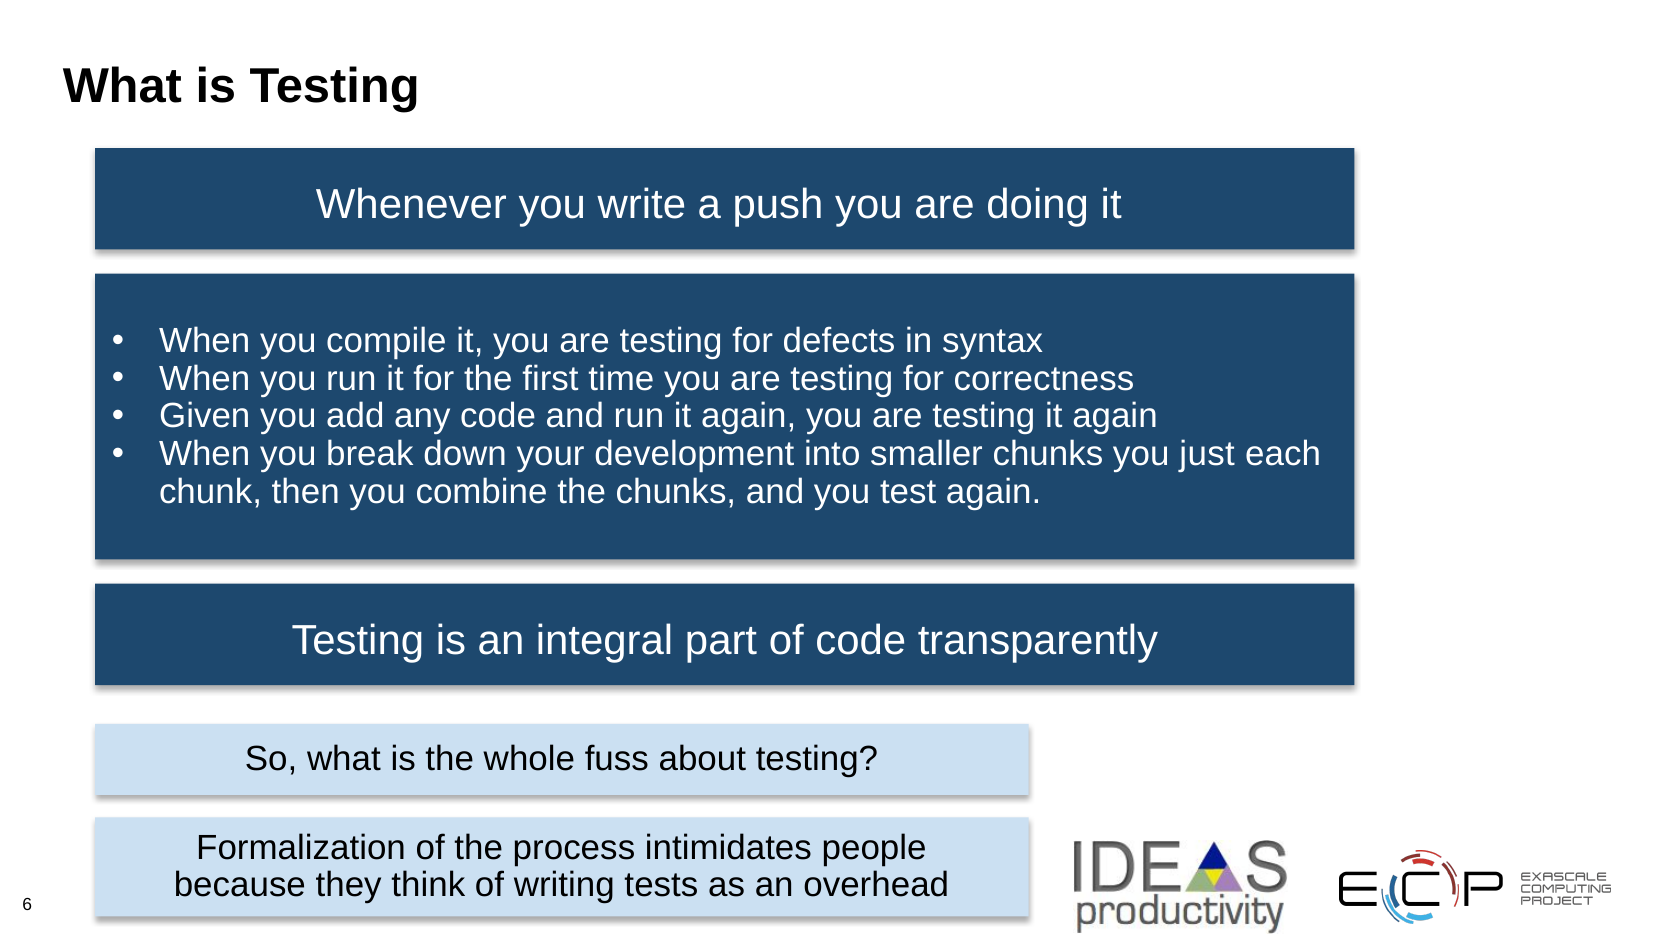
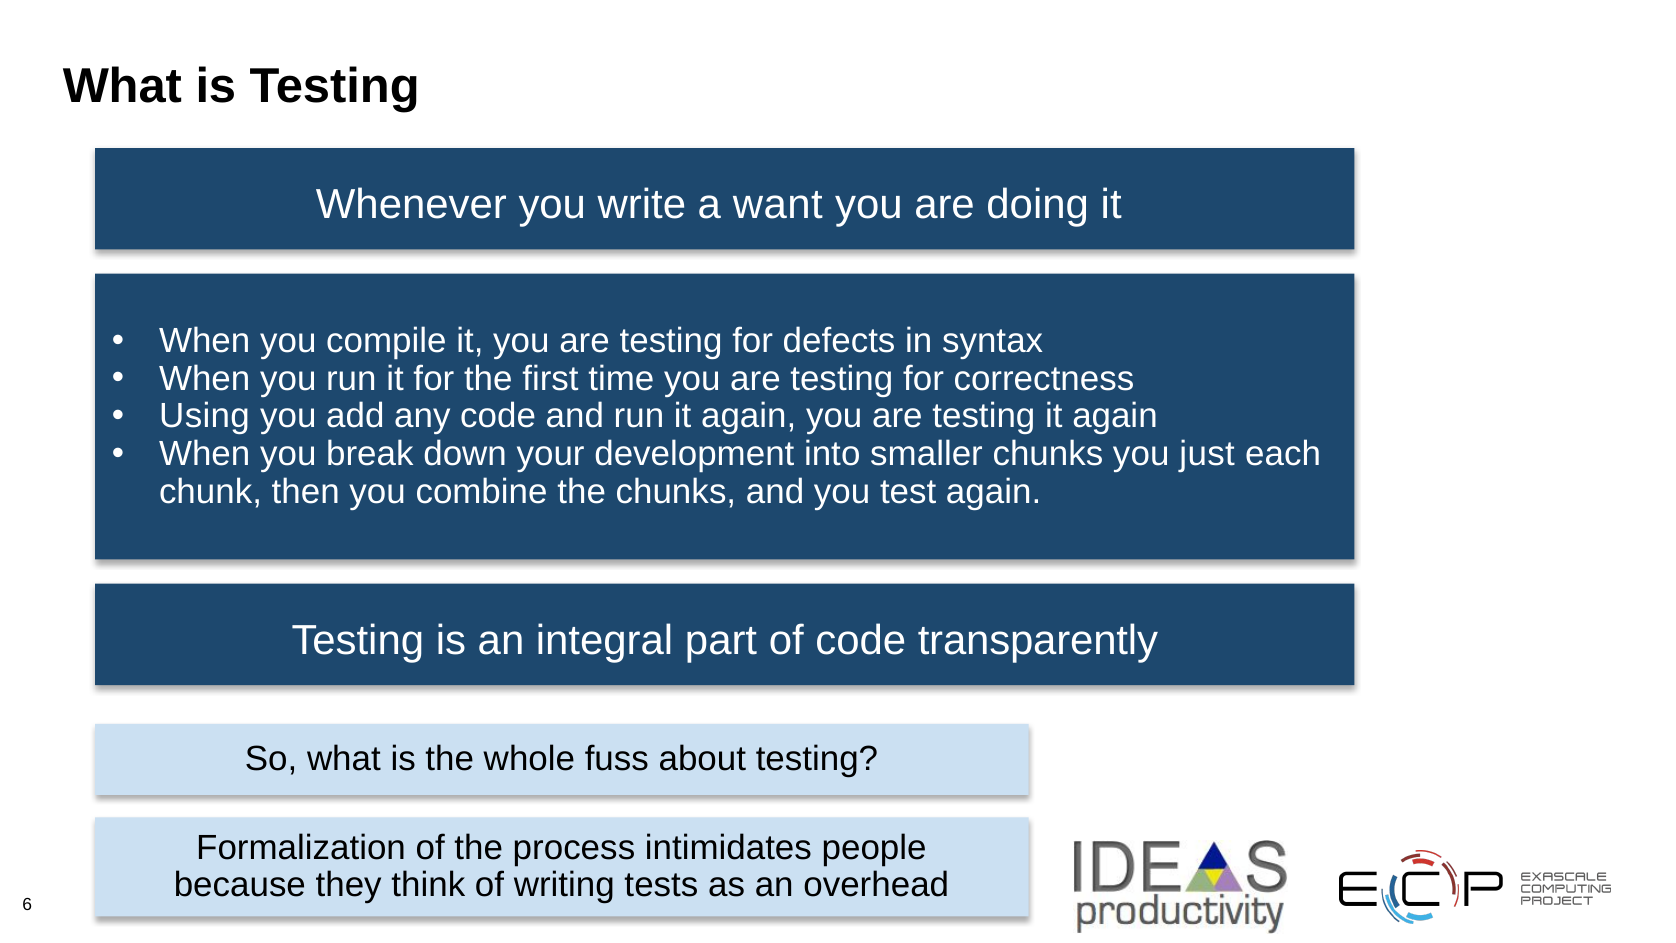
push: push -> want (778, 205)
Given: Given -> Using (205, 416)
